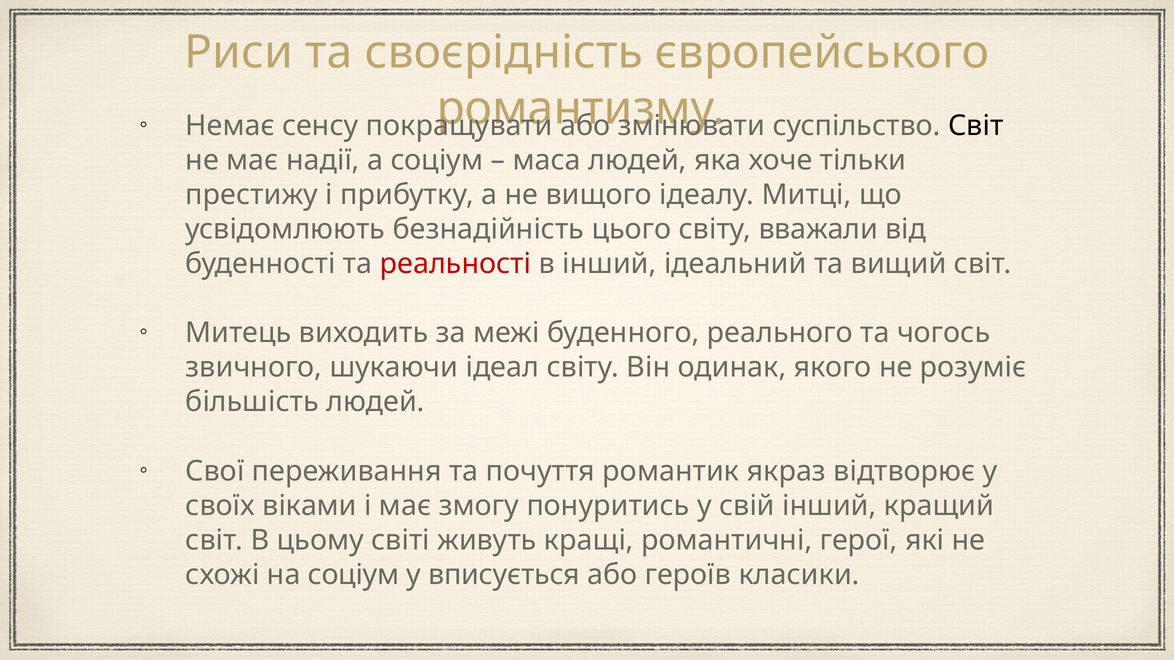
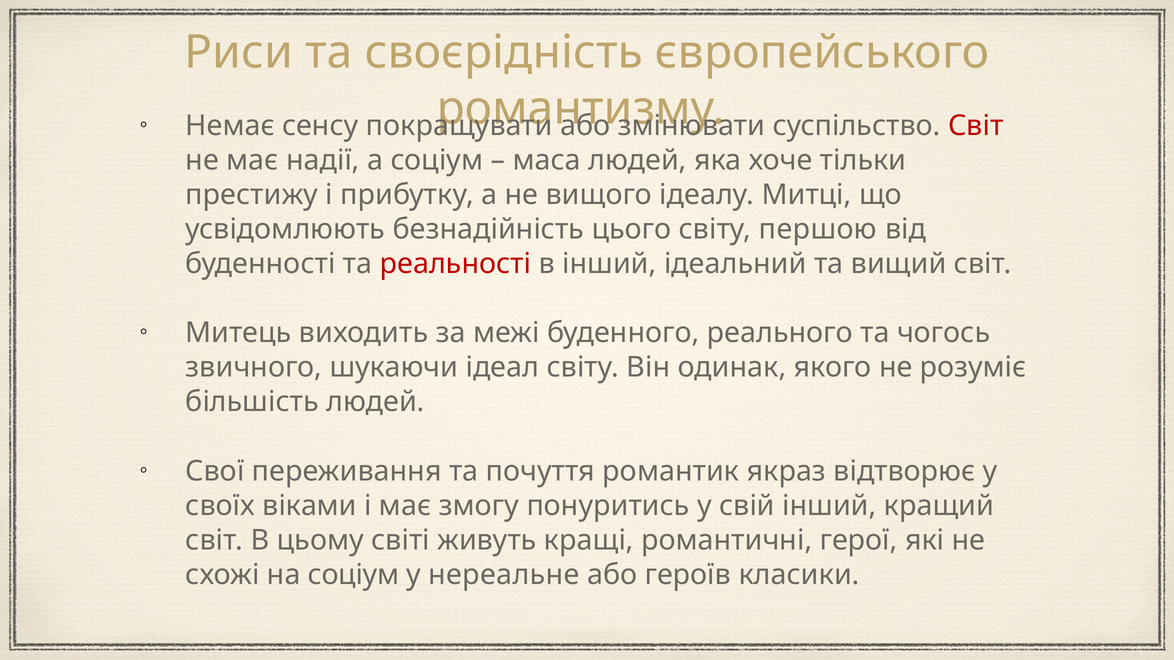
Світ colour: black -> red (976, 126)
вважали: вважали -> першою (818, 229)
вписується: вписується -> нереальне (504, 575)
